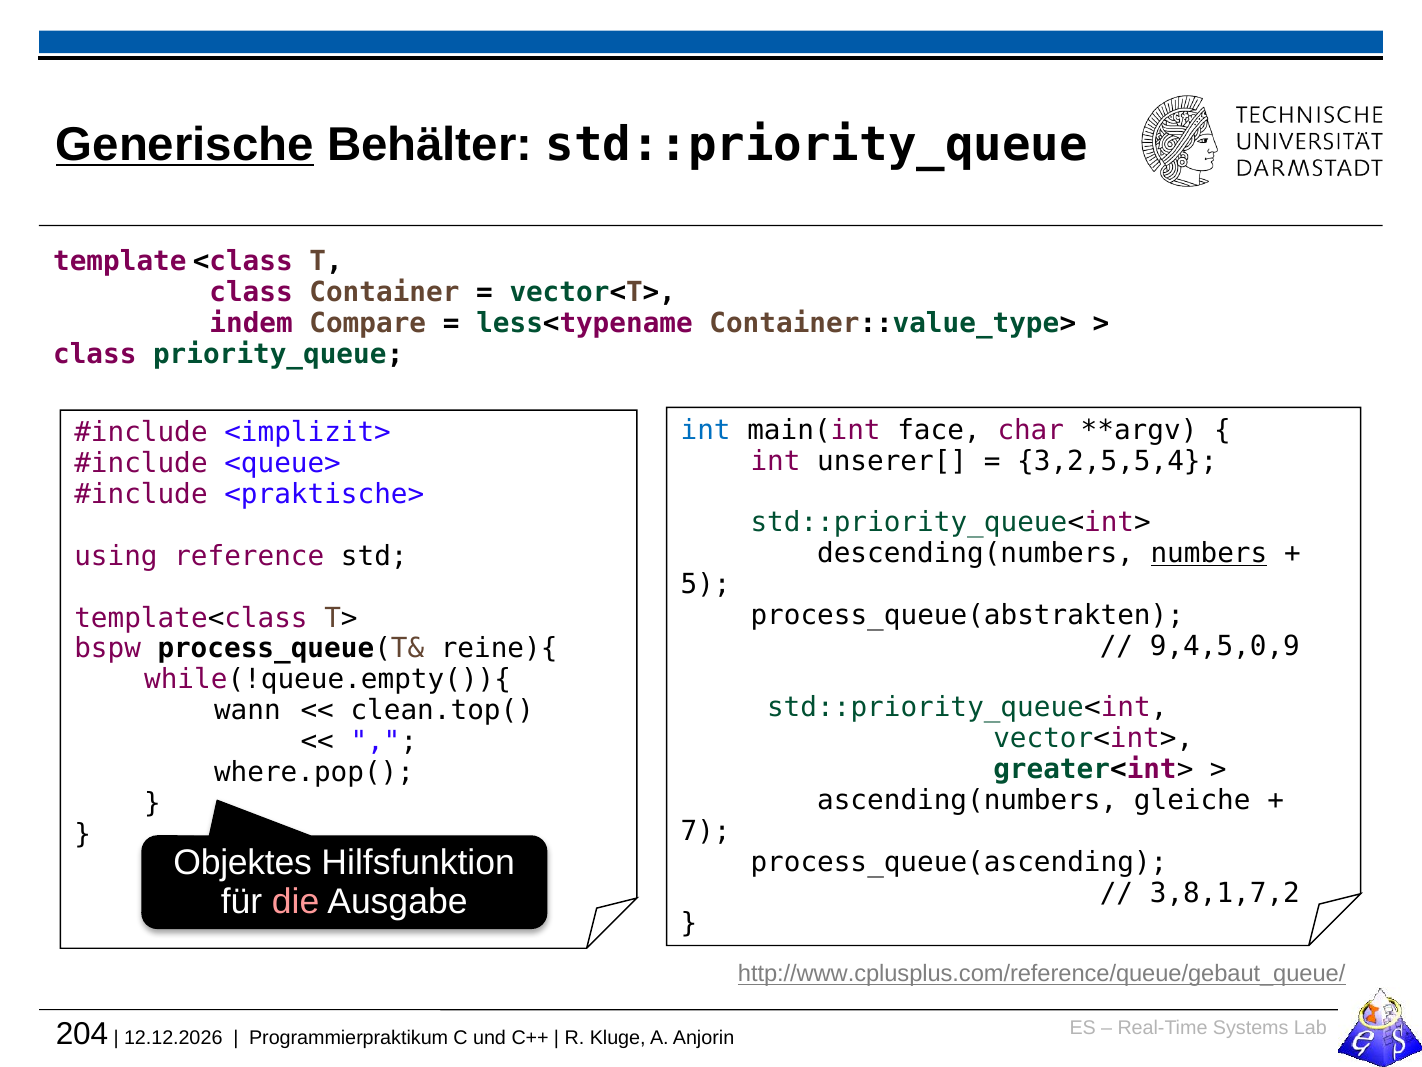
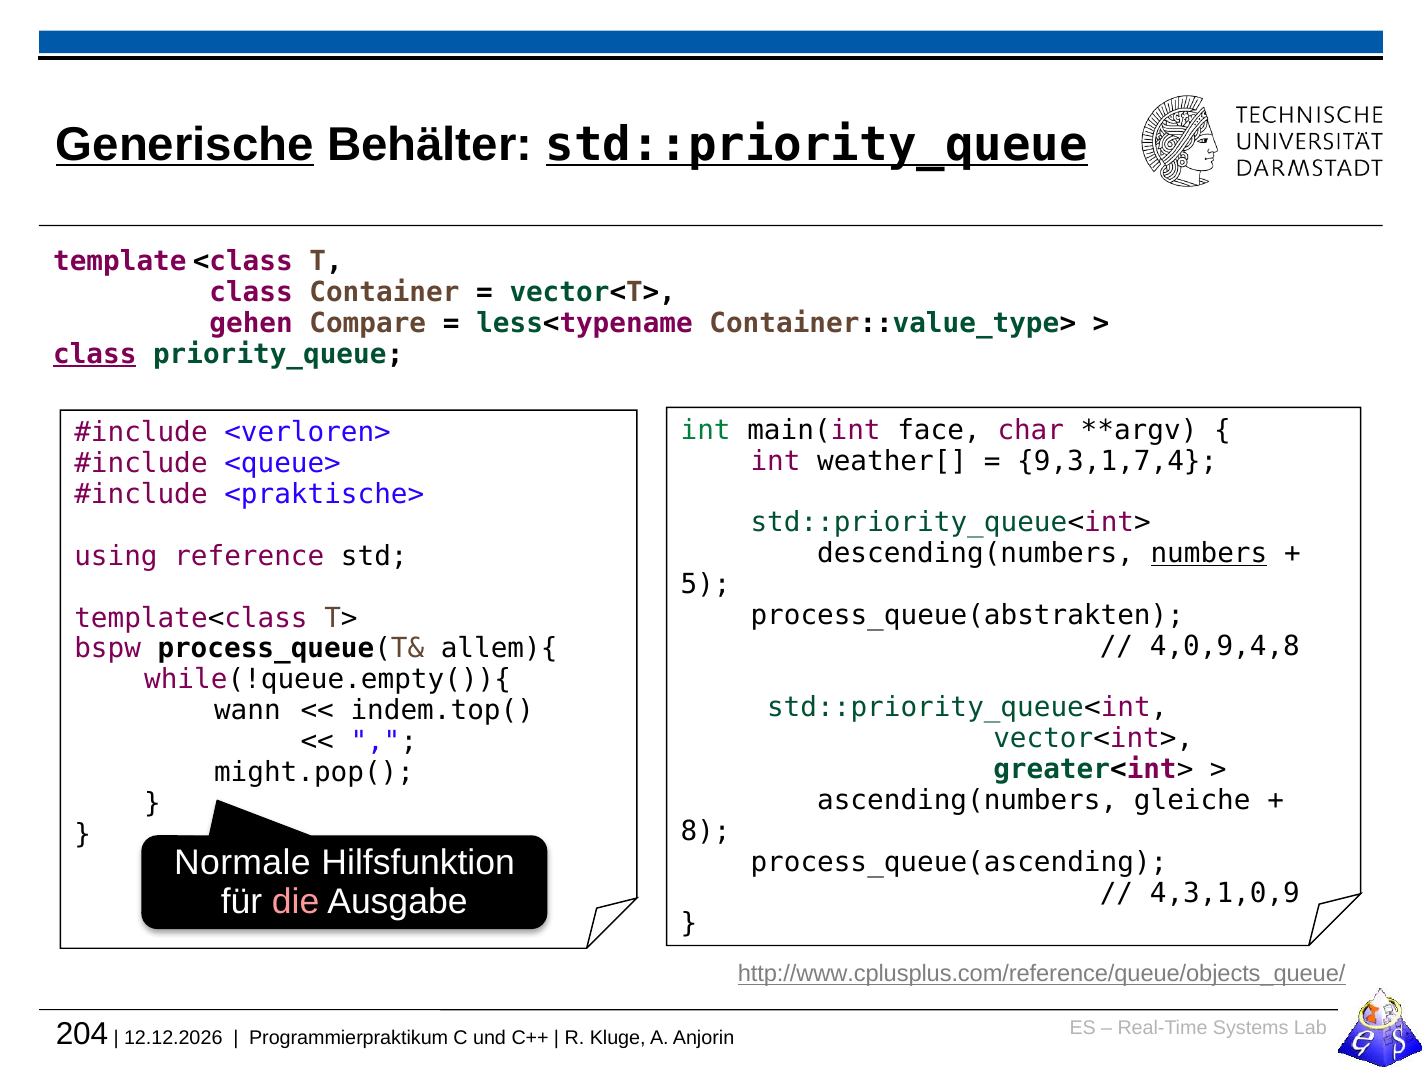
std::priority_queue underline: none -> present (817, 144)
indem: indem -> gehen (251, 323)
class underline: none -> present (95, 354)
int colour: blue -> green (706, 430)
<implizit>: <implizit> -> <verloren> (308, 433)
unserer[: unserer[ -> weather[ (892, 461)
3,2,5,5,4: 3,2,5,5,4 -> 9,3,1,7,4 (1117, 461)
9,4,5,0,9: 9,4,5,0,9 -> 4,0,9,4,8 (1225, 646)
reine){: reine){ -> allem){ (499, 649)
clean.top(: clean.top( -> indem.top( (442, 710)
where.pop(: where.pop( -> might.pop( (314, 772)
7: 7 -> 8 (706, 831)
Objektes: Objektes -> Normale (242, 862)
3,8,1,7,2: 3,8,1,7,2 -> 4,3,1,0,9 (1225, 893)
http://www.cplusplus.com/reference/queue/gebaut_queue/: http://www.cplusplus.com/reference/queue/gebaut_queue/ -> http://www.cplusplus.com/reference/queue/objects_queue/ (1042, 973)
